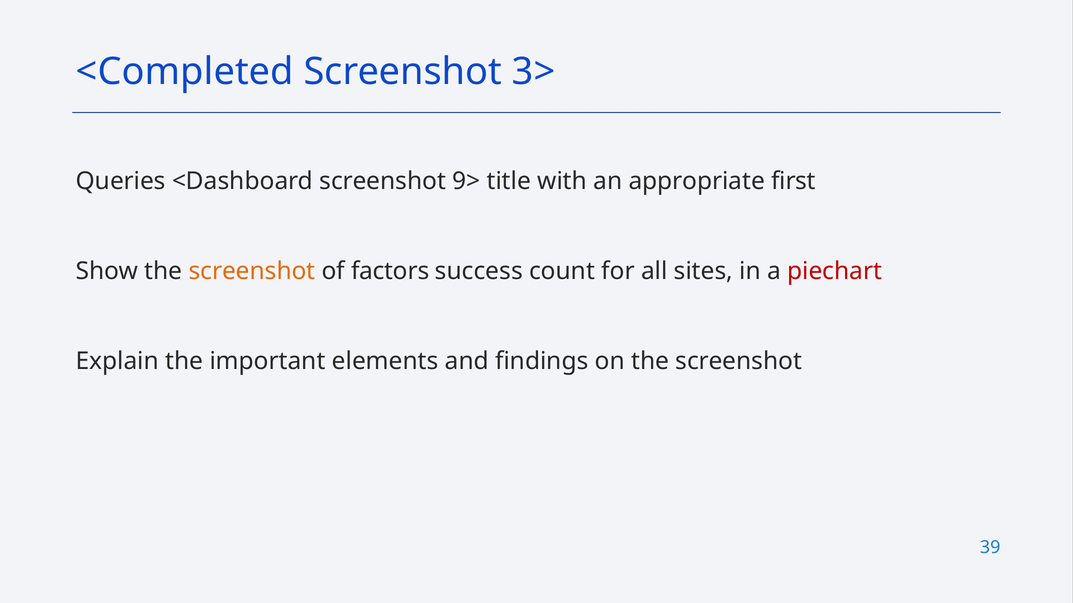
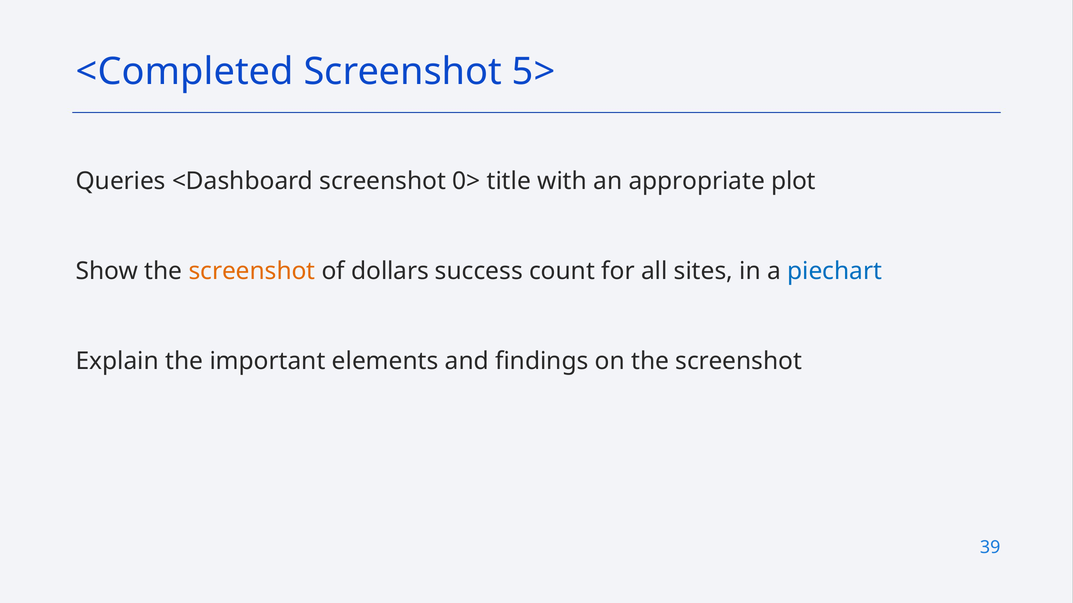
3>: 3> -> 5> (534, 72)
9>: 9> -> 0> (466, 181)
first: first -> plot (794, 181)
factors: factors -> dollars (390, 271)
piechart colour: red -> blue (835, 271)
